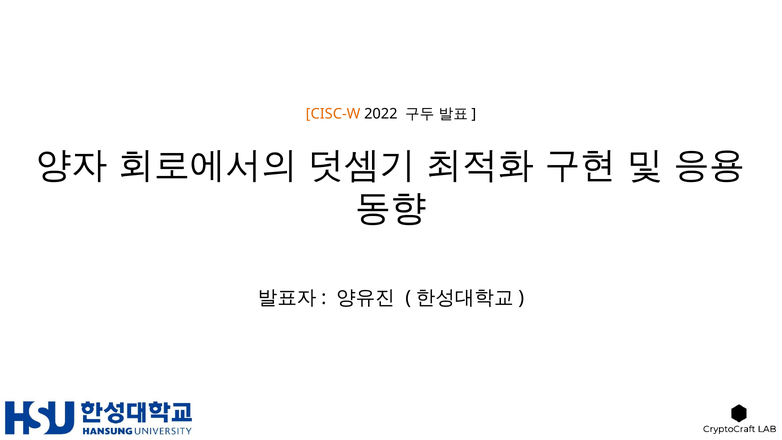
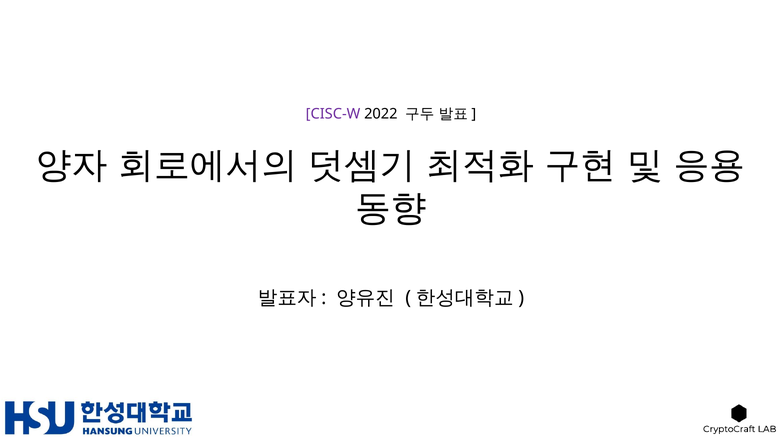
CISC-W colour: orange -> purple (333, 114)
